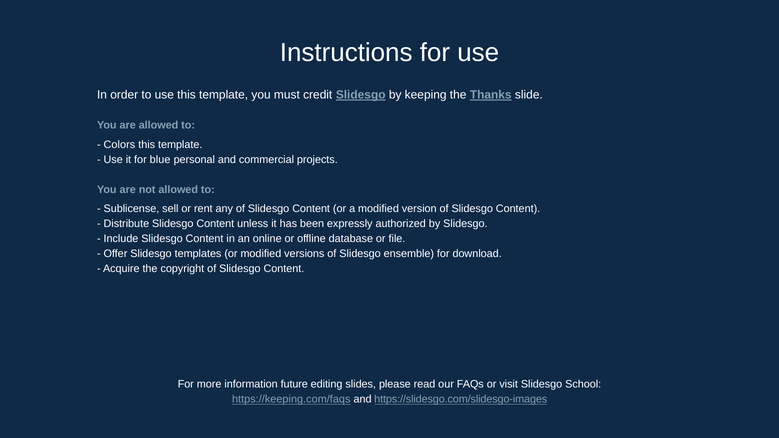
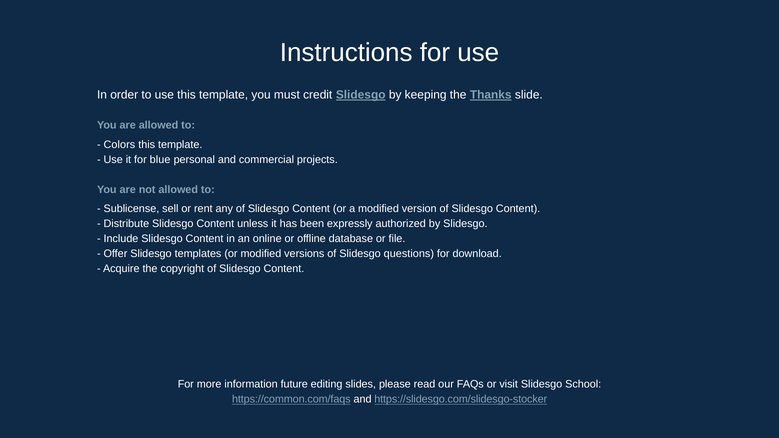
ensemble: ensemble -> questions (409, 254)
https://keeping.com/faqs: https://keeping.com/faqs -> https://common.com/faqs (291, 399)
https://slidesgo.com/slidesgo-images: https://slidesgo.com/slidesgo-images -> https://slidesgo.com/slidesgo-stocker (461, 399)
